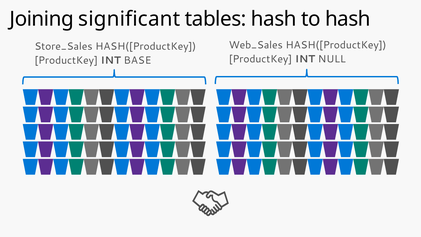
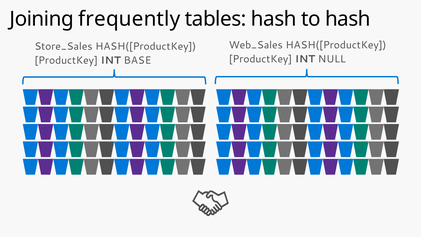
significant: significant -> frequently (129, 19)
